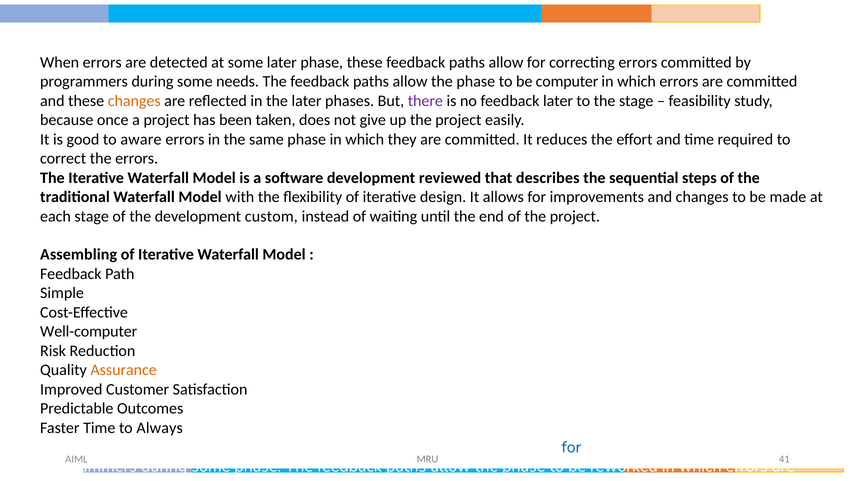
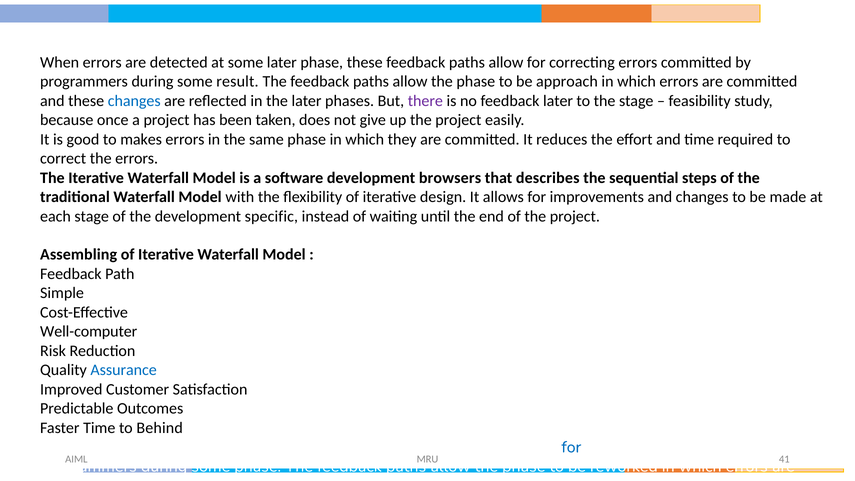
needs: needs -> result (237, 82)
be computer: computer -> approach (567, 82)
changes colour: orange -> blue (134, 101)
aware: aware -> makes (141, 139)
reviewed: reviewed -> browsers (450, 178)
custom: custom -> specific (271, 216)
Assurance colour: orange -> blue (124, 370)
Always: Always -> Behind (160, 428)
